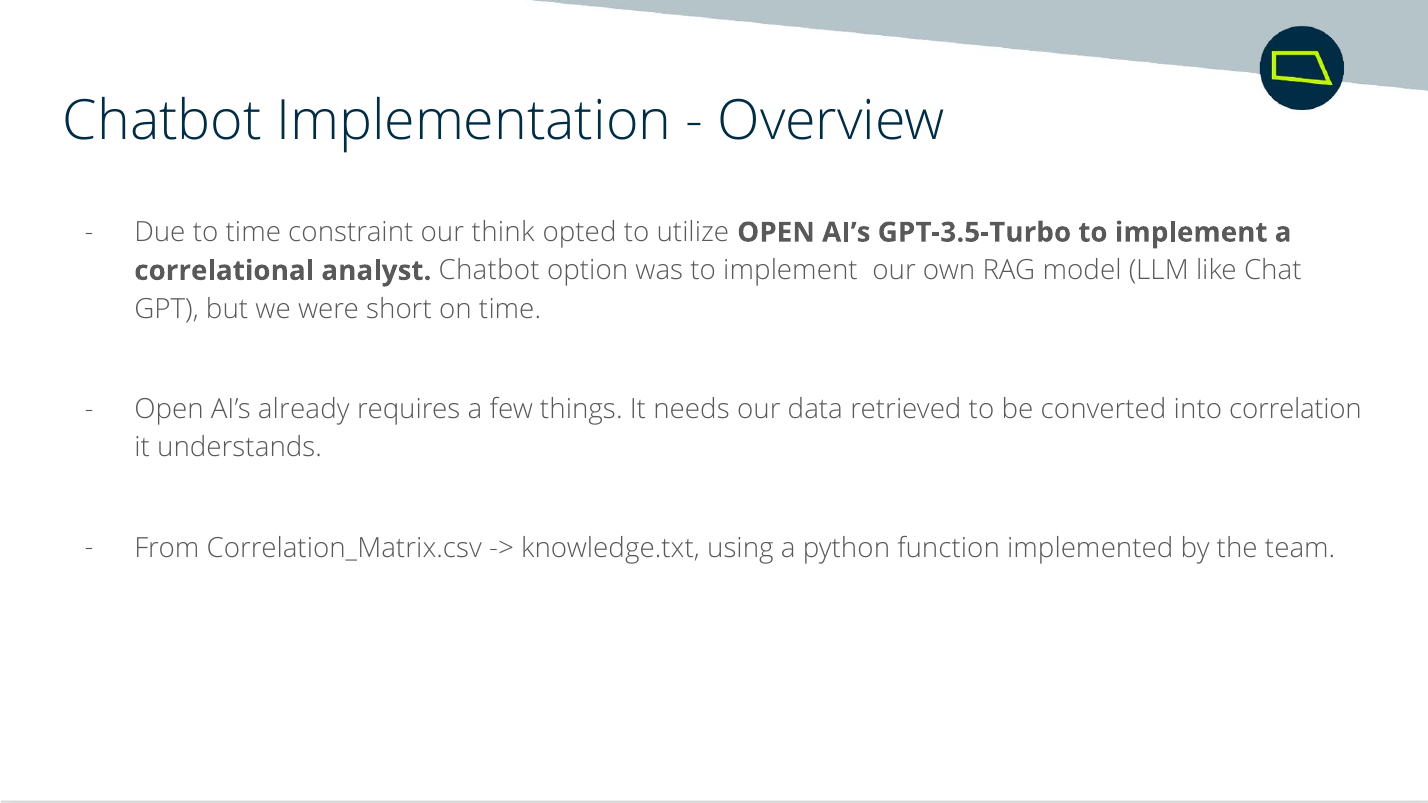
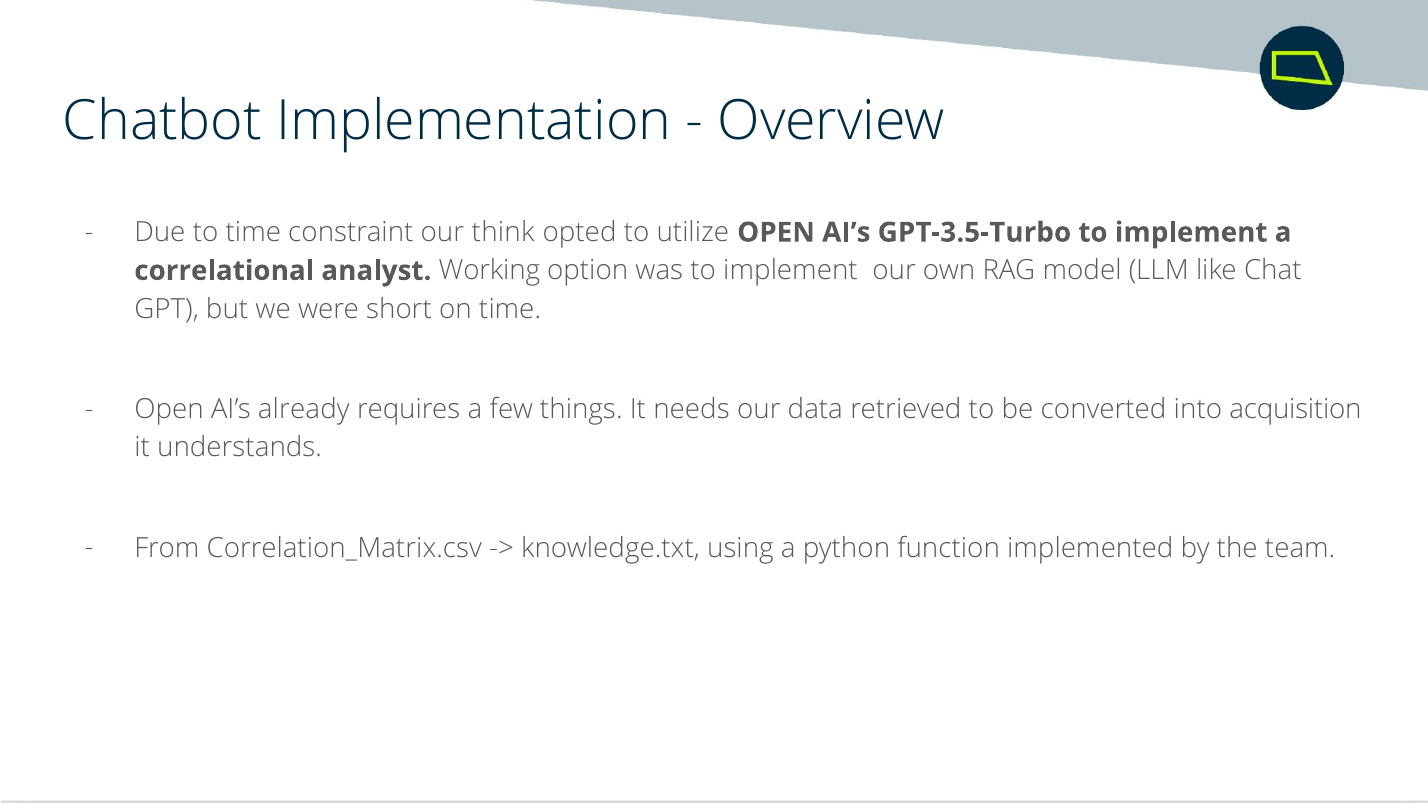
analyst Chatbot: Chatbot -> Working (489, 271)
correlation: correlation -> acquisition (1295, 410)
